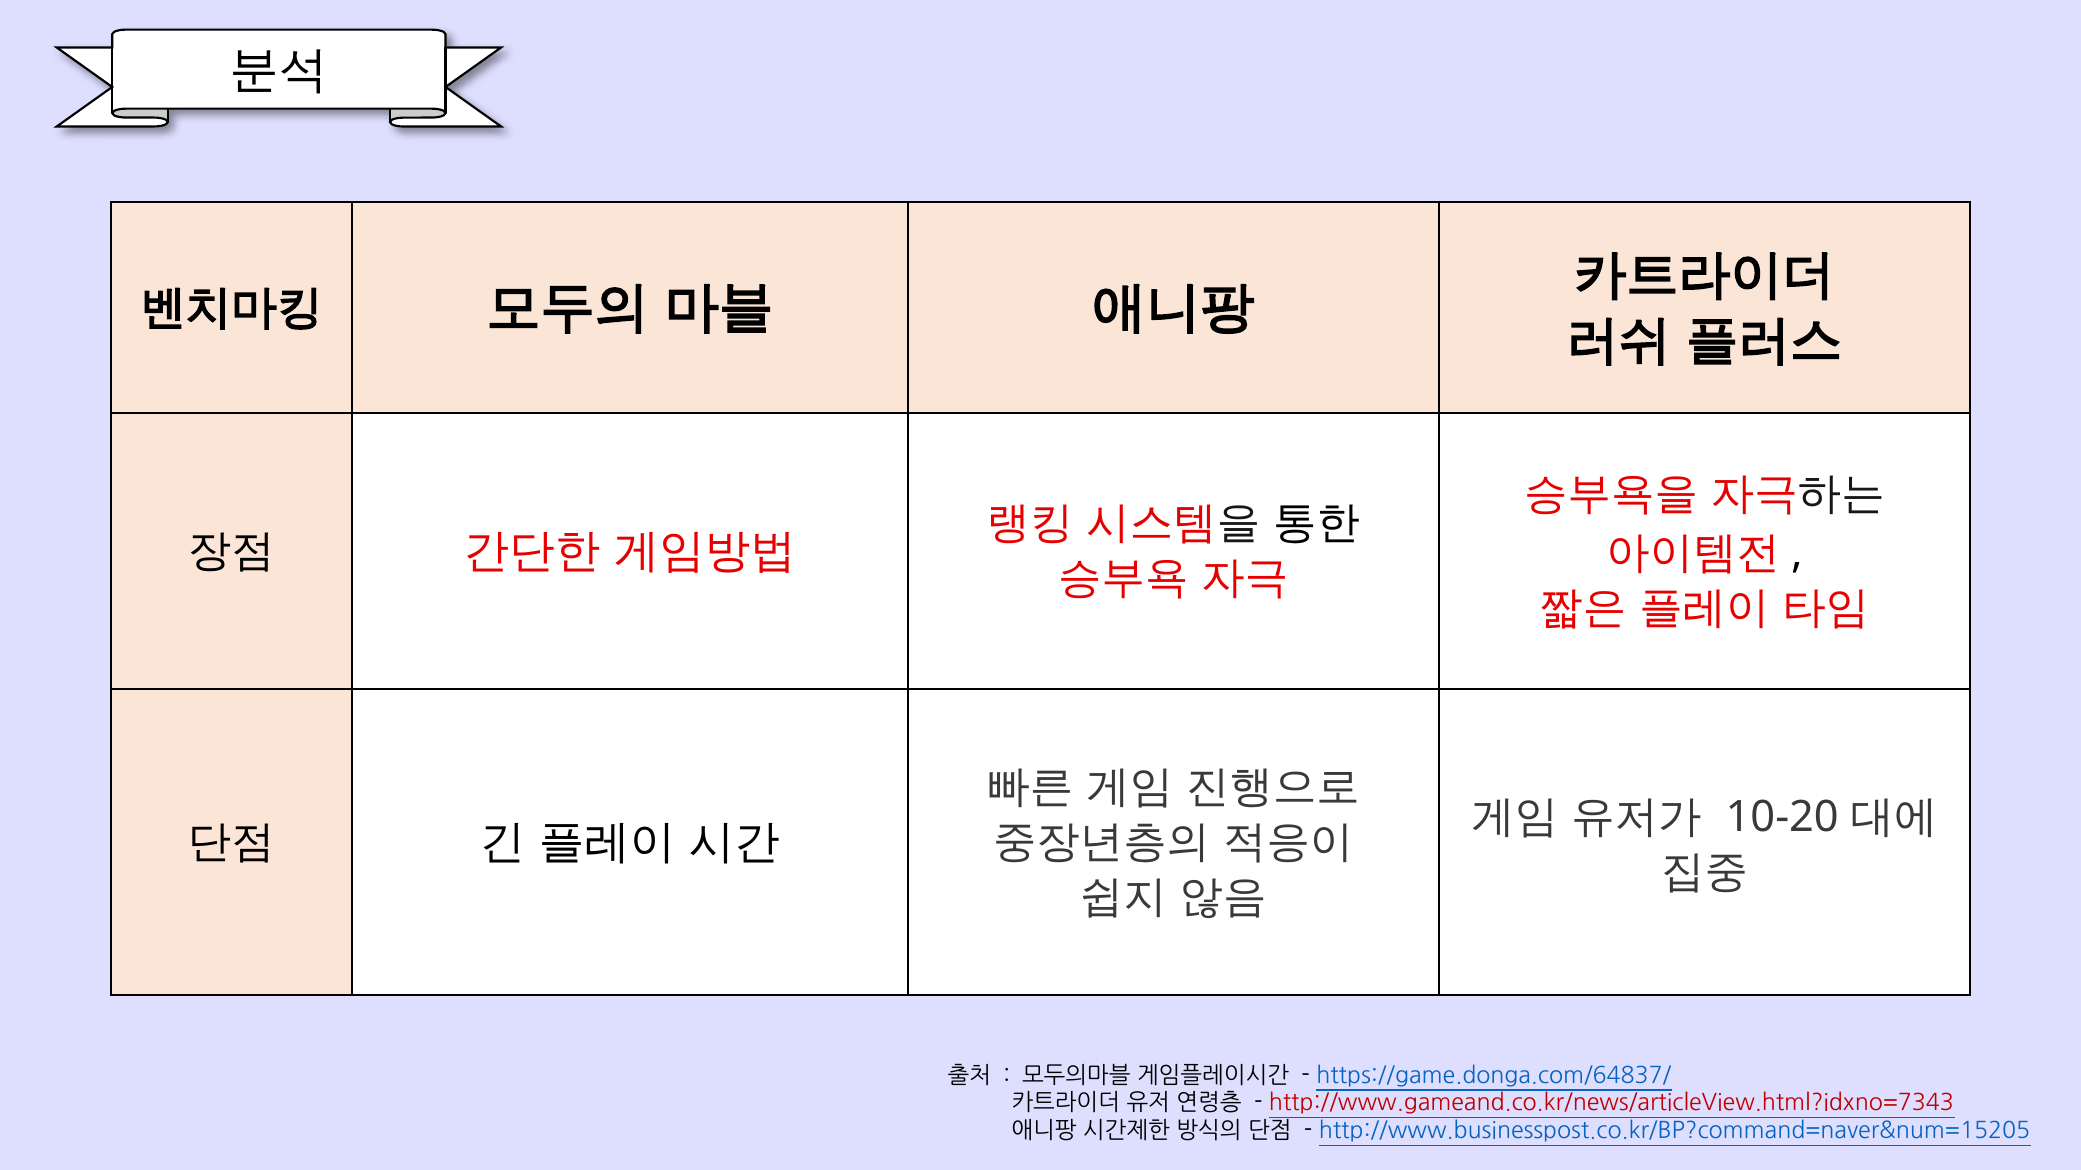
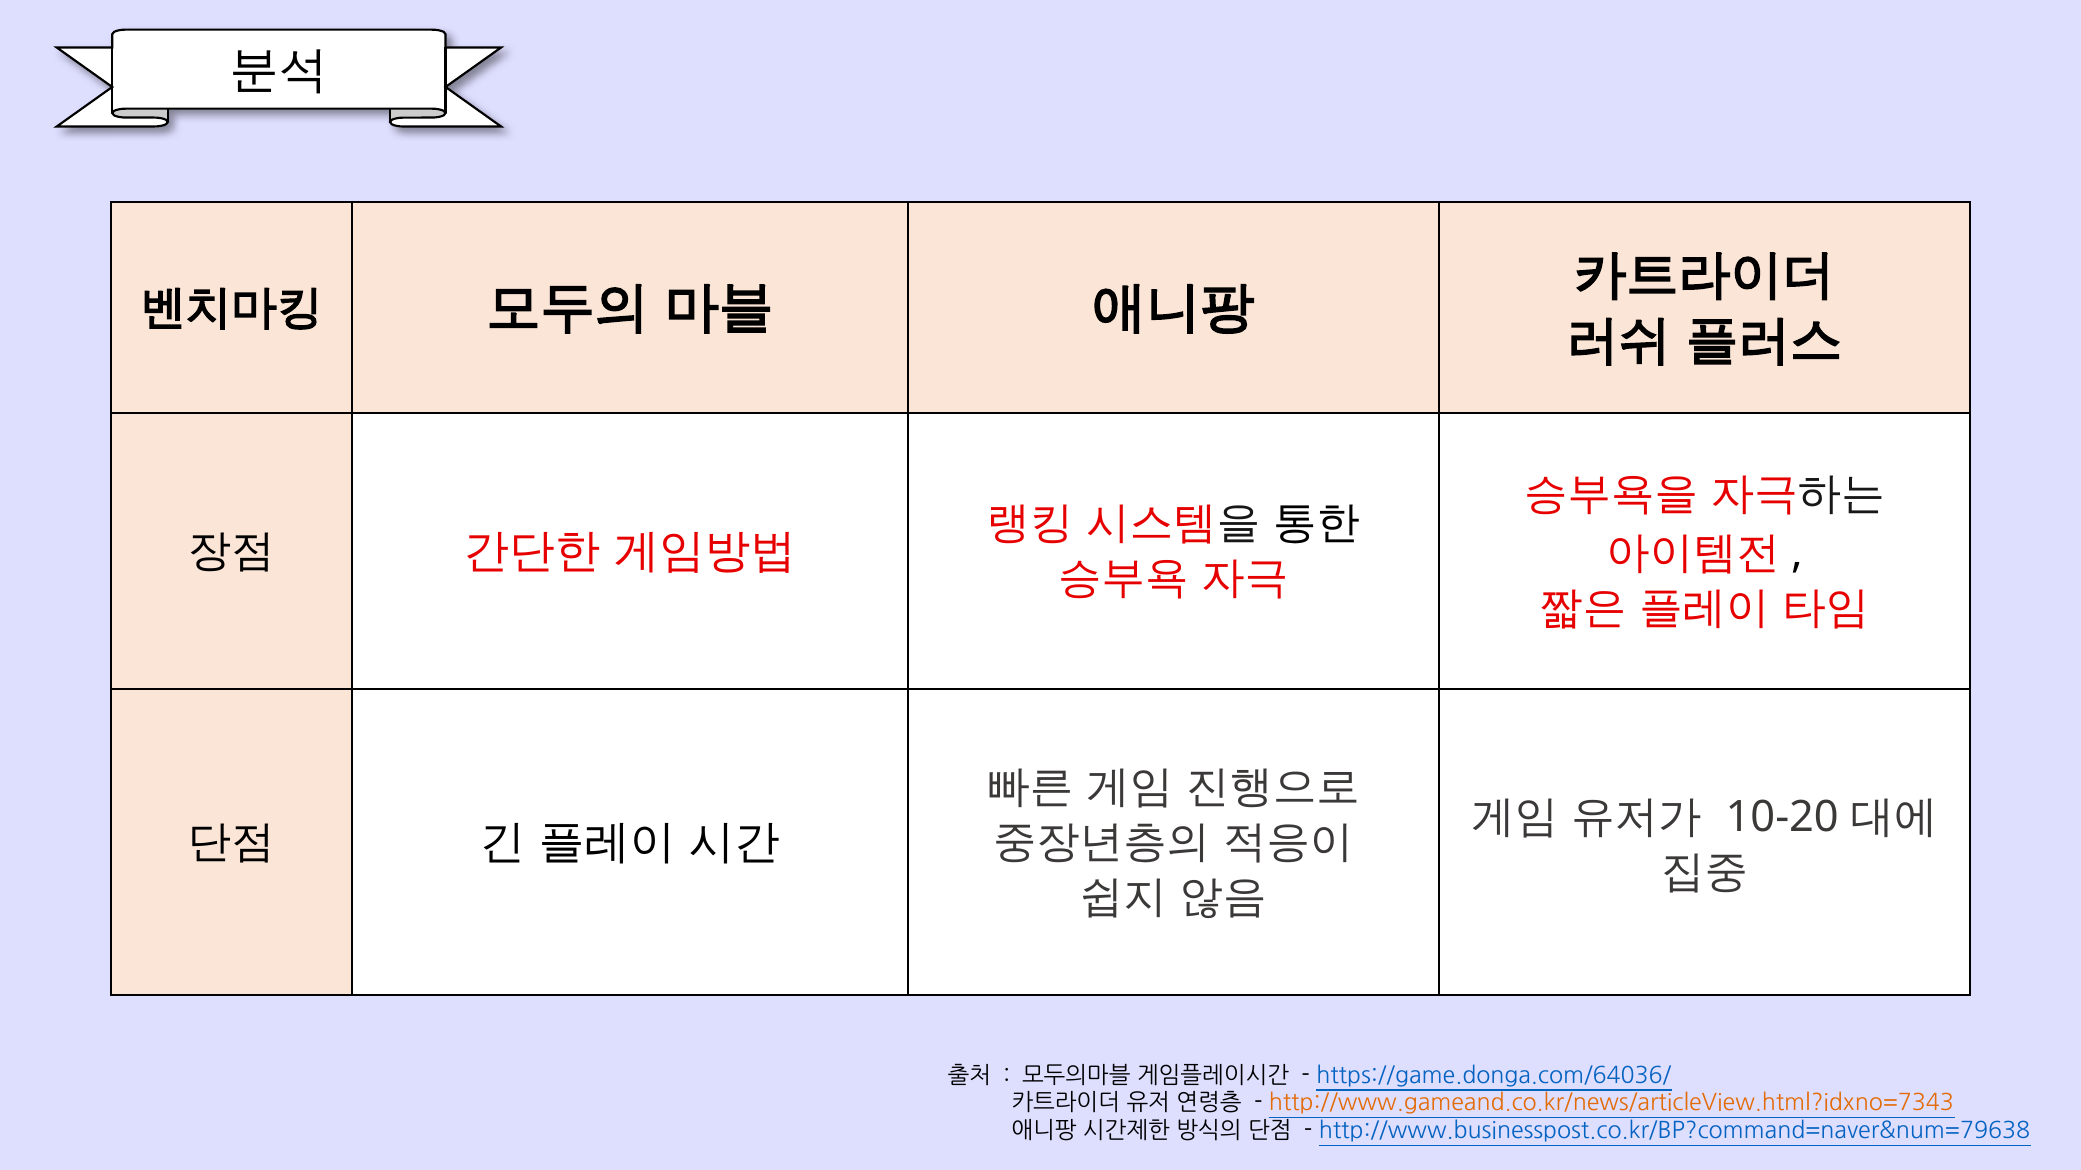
https://game.donga.com/64837/: https://game.donga.com/64837/ -> https://game.donga.com/64036/ (1494, 1076)
http://www.gameand.co.kr/news/articleView.html?idxno=7343 colour: red -> orange (1611, 1104)
http://www.businesspost.co.kr/BP?command=naver&num=15205: http://www.businesspost.co.kr/BP?command=naver&num=15205 -> http://www.businesspost.co.kr/BP?command=naver&num=79638 (1674, 1132)
